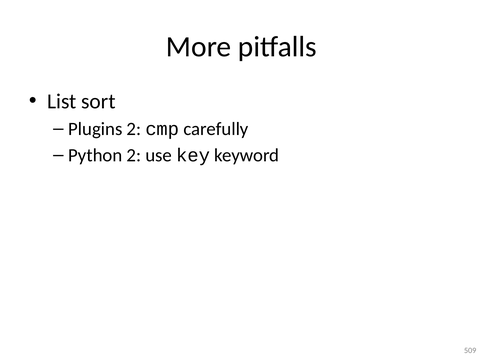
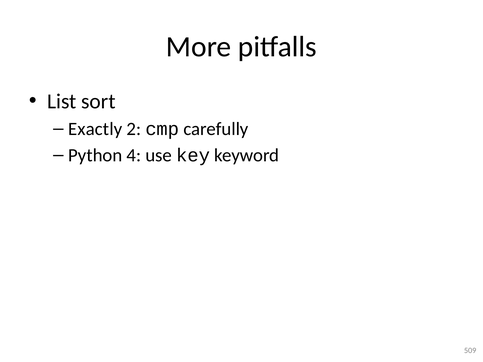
Plugins: Plugins -> Exactly (95, 129)
Python 2: 2 -> 4 (134, 155)
